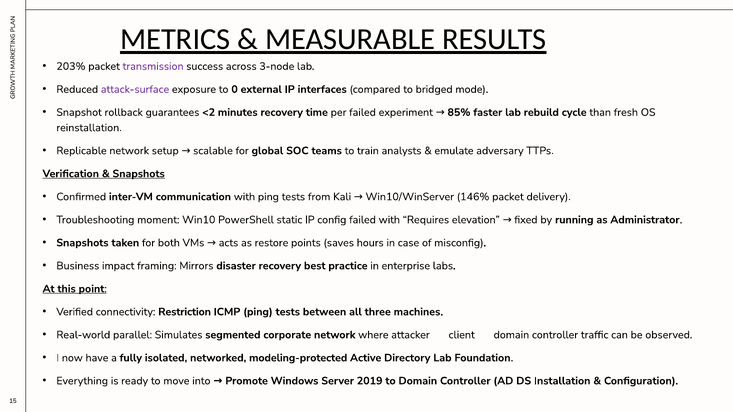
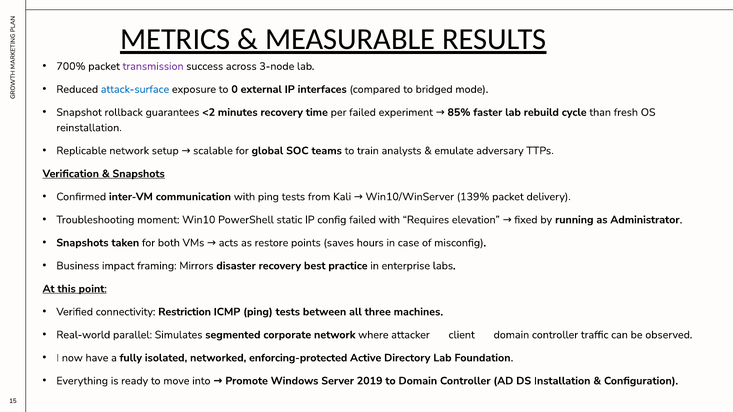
203%: 203% -> 700% (71, 66)
attack-surface colour: purple -> blue (135, 89)
146%: 146% -> 139% (473, 197)
modeling-protected: modeling-protected -> enforcing-protected (298, 358)
